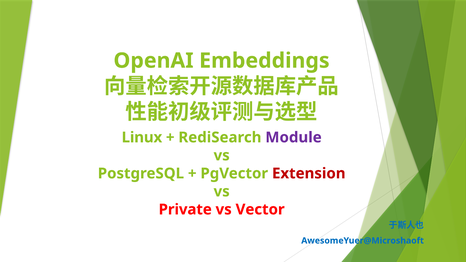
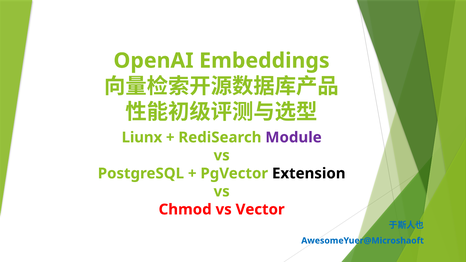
Linux: Linux -> Liunx (142, 137)
Extension colour: red -> black (309, 174)
Private: Private -> Chmod (185, 210)
